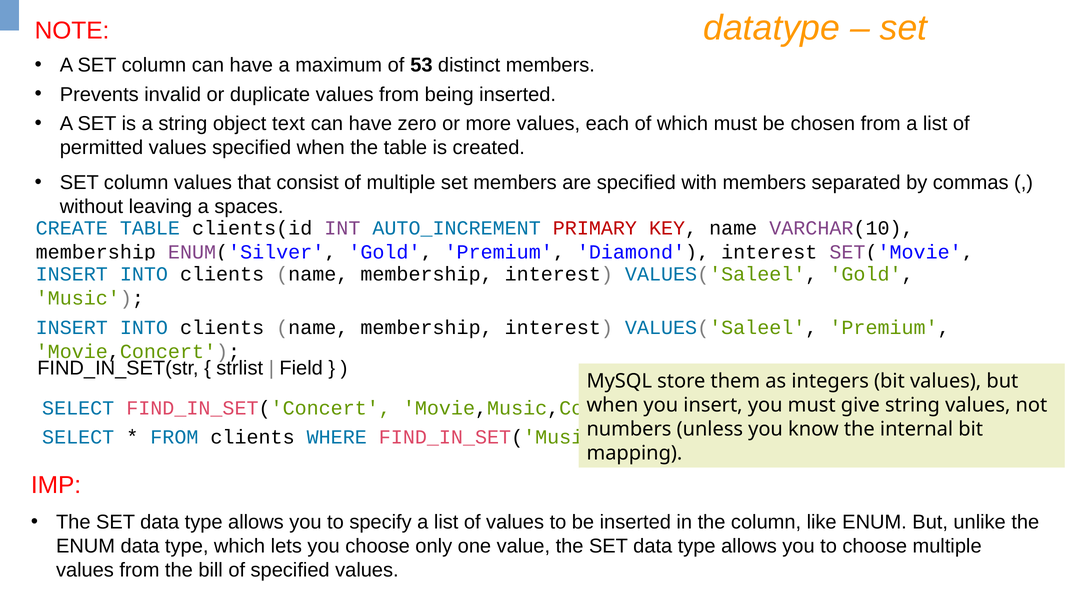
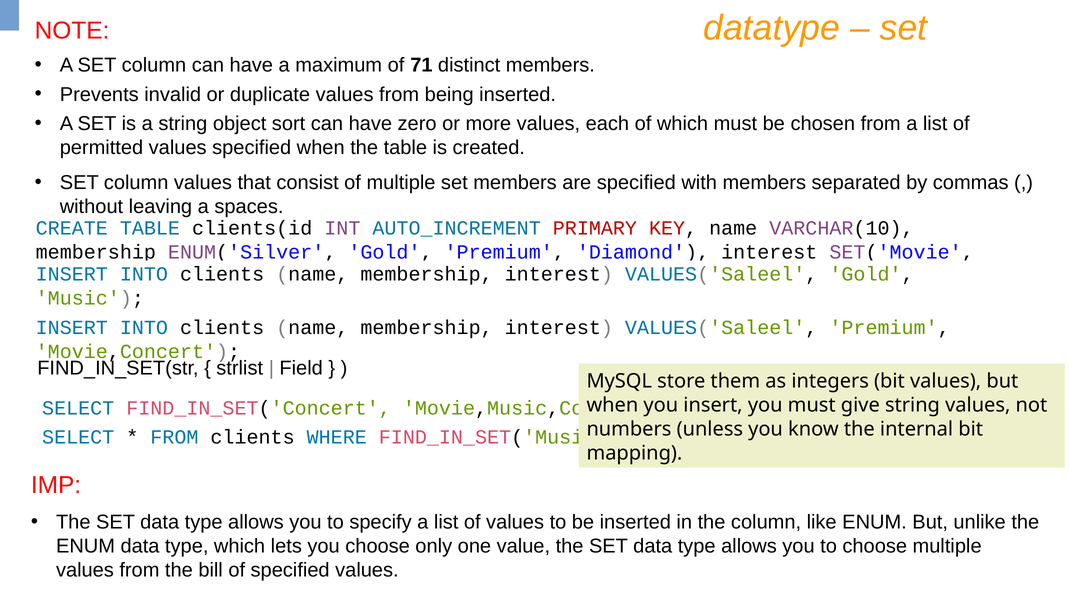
53: 53 -> 71 (421, 65)
text: text -> sort (289, 124)
